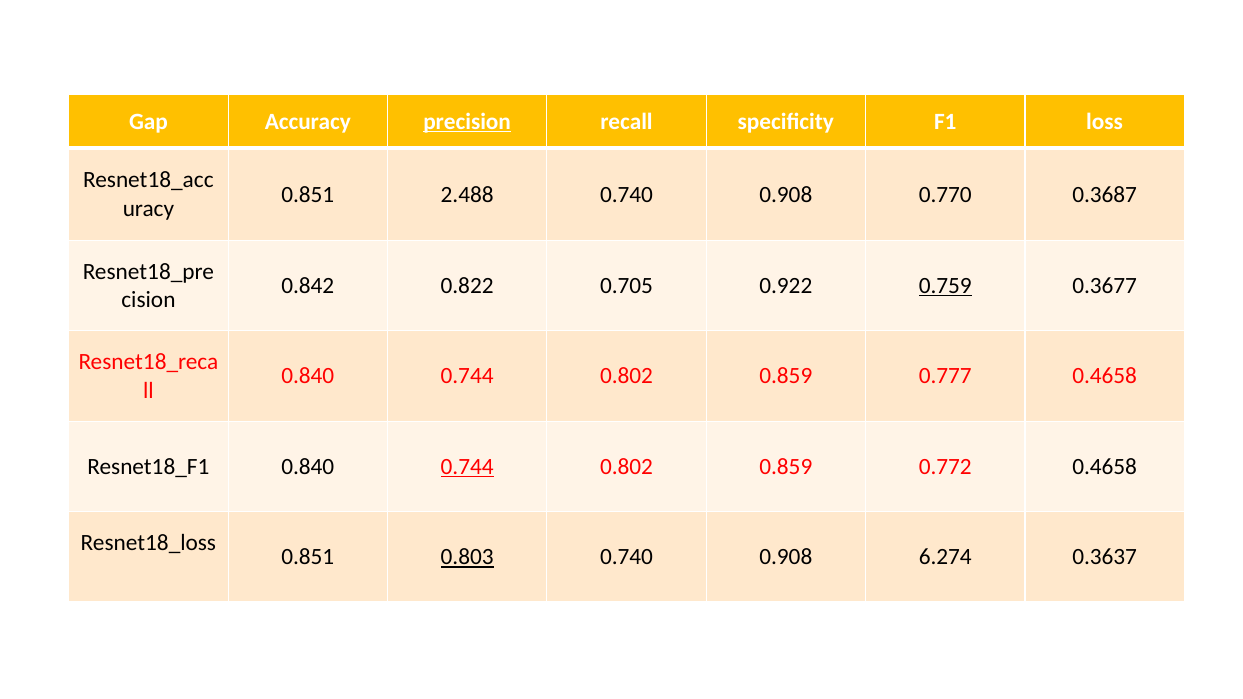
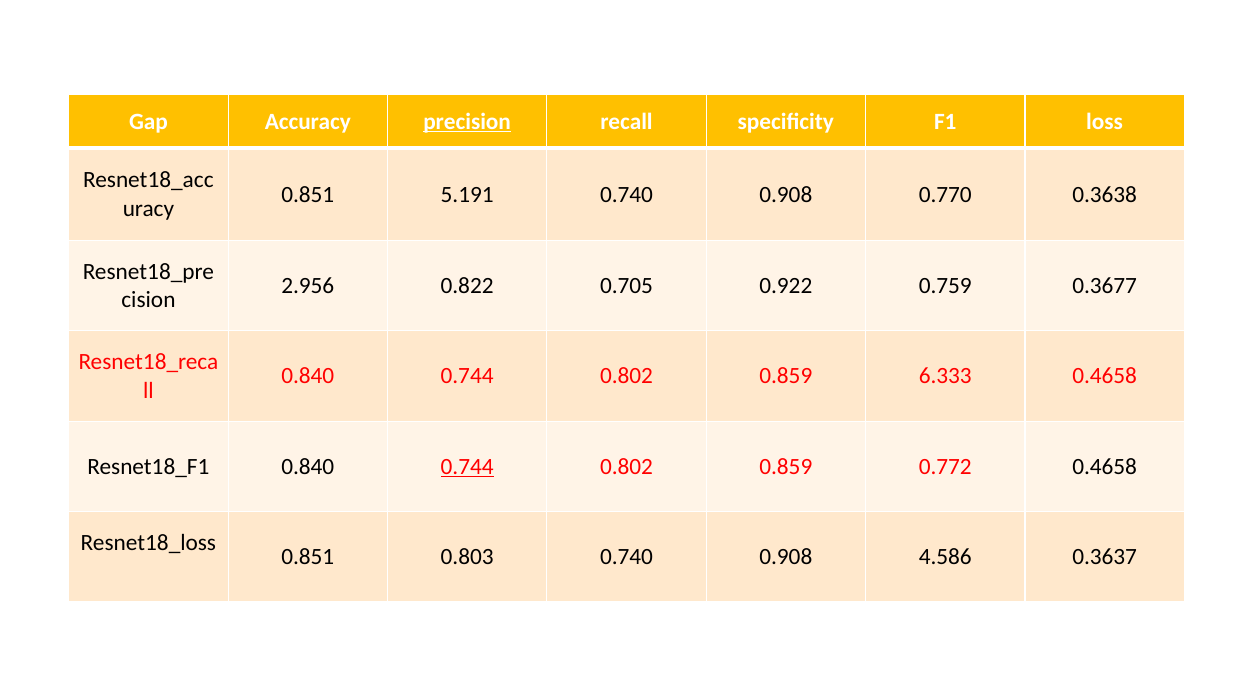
2.488: 2.488 -> 5.191 (467, 195)
0.3687: 0.3687 -> 0.3638 (1105, 195)
0.842: 0.842 -> 2.956 (308, 286)
0.759 underline: present -> none (945, 286)
0.777: 0.777 -> 6.333 (945, 376)
0.803 underline: present -> none (467, 557)
6.274: 6.274 -> 4.586 (945, 557)
